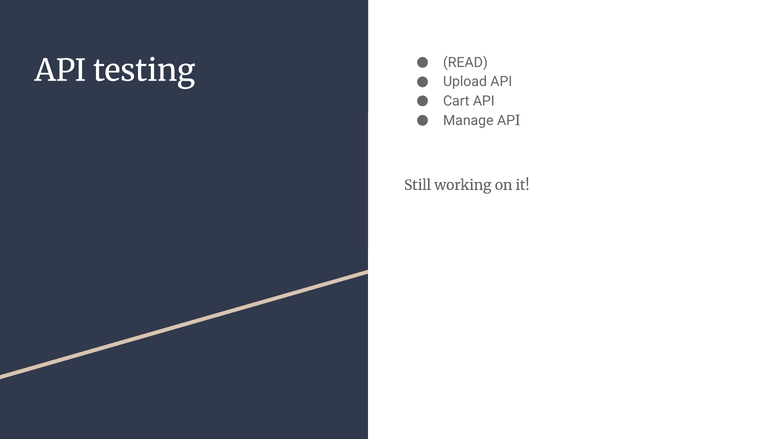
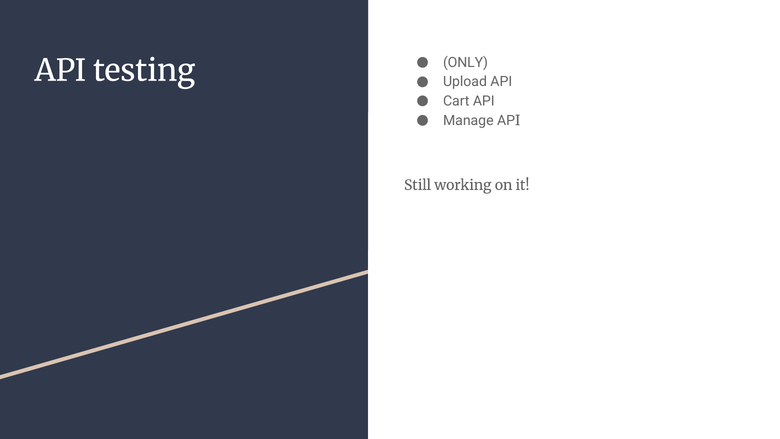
READ: READ -> ONLY (465, 62)
